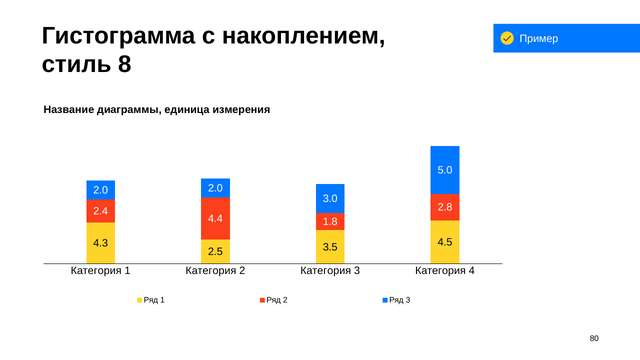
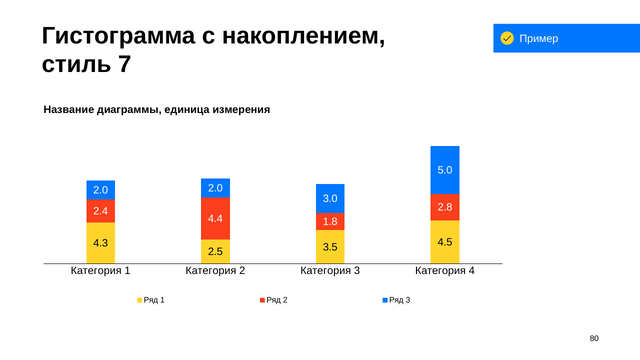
8: 8 -> 7 (125, 64)
